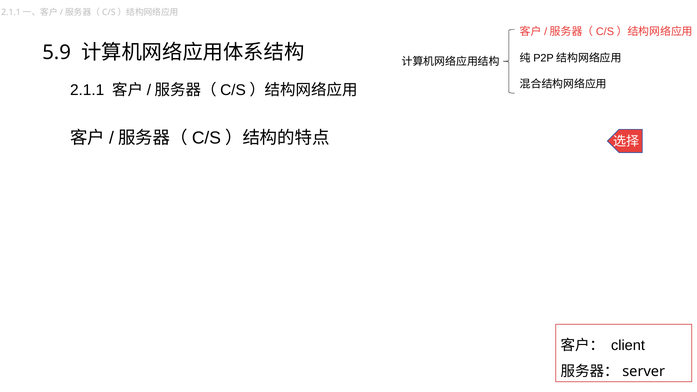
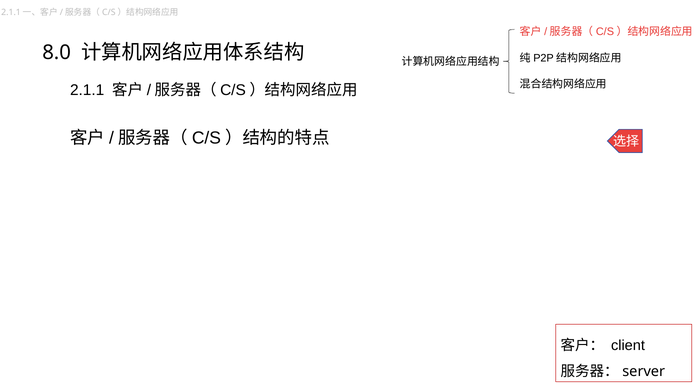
5.9: 5.9 -> 8.0 (57, 53)
